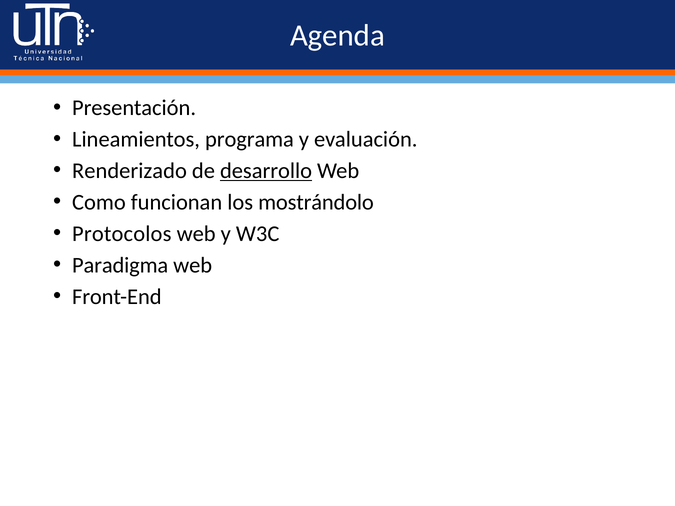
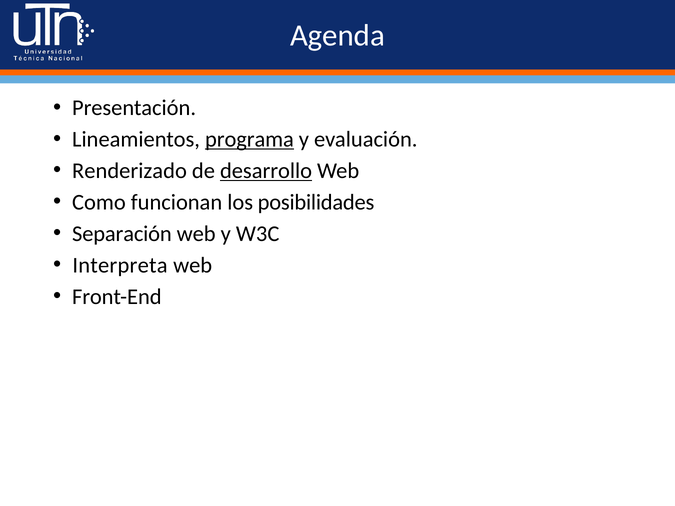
programa underline: none -> present (249, 139)
mostrándolo: mostrándolo -> posibilidades (316, 202)
Protocolos: Protocolos -> Separación (122, 234)
Paradigma: Paradigma -> Interpreta (120, 265)
